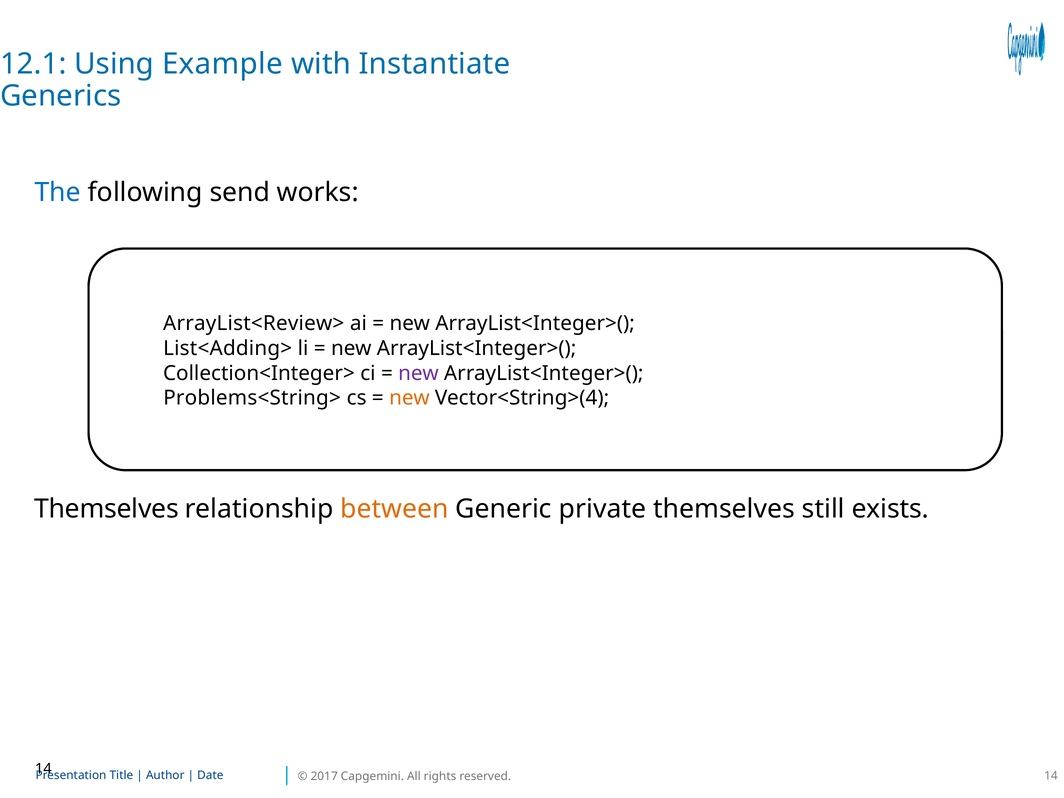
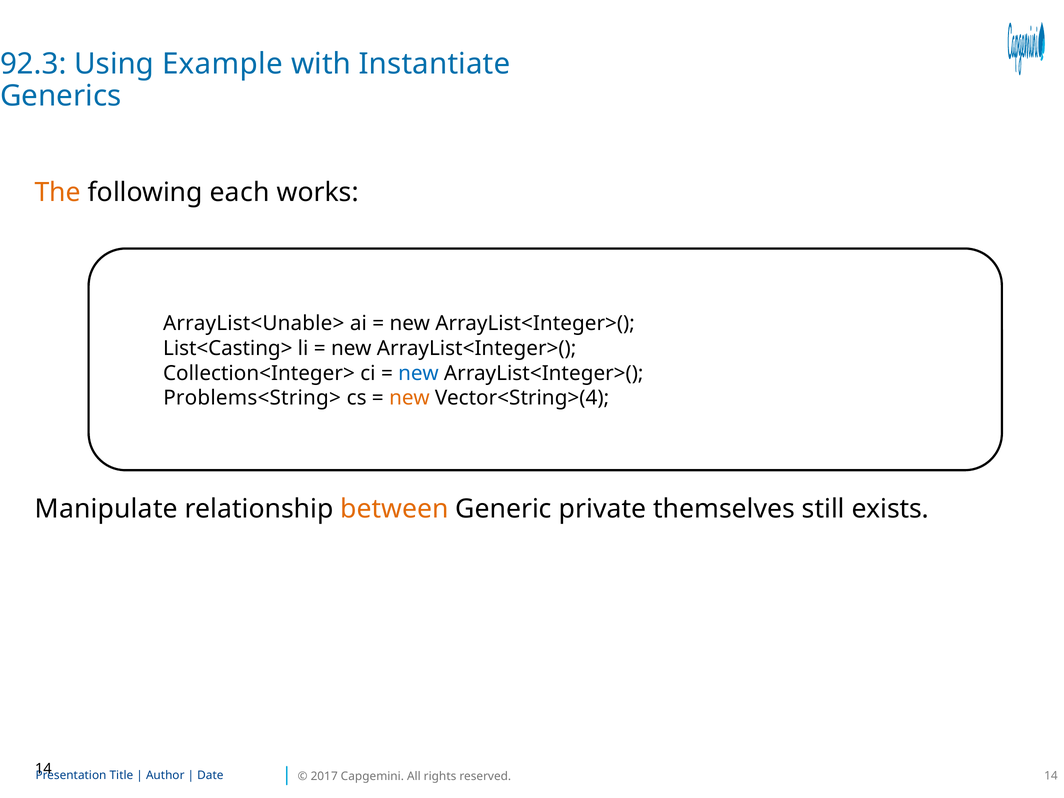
12.1: 12.1 -> 92.3 (33, 64)
The colour: blue -> orange (58, 192)
send: send -> each (240, 192)
ArrayList<Review>: ArrayList<Review> -> ArrayList<Unable> (254, 324)
List<Adding>: List<Adding> -> List<Casting> (228, 348)
new colour: purple -> blue (418, 373)
Themselves: Themselves -> Manipulate (106, 509)
